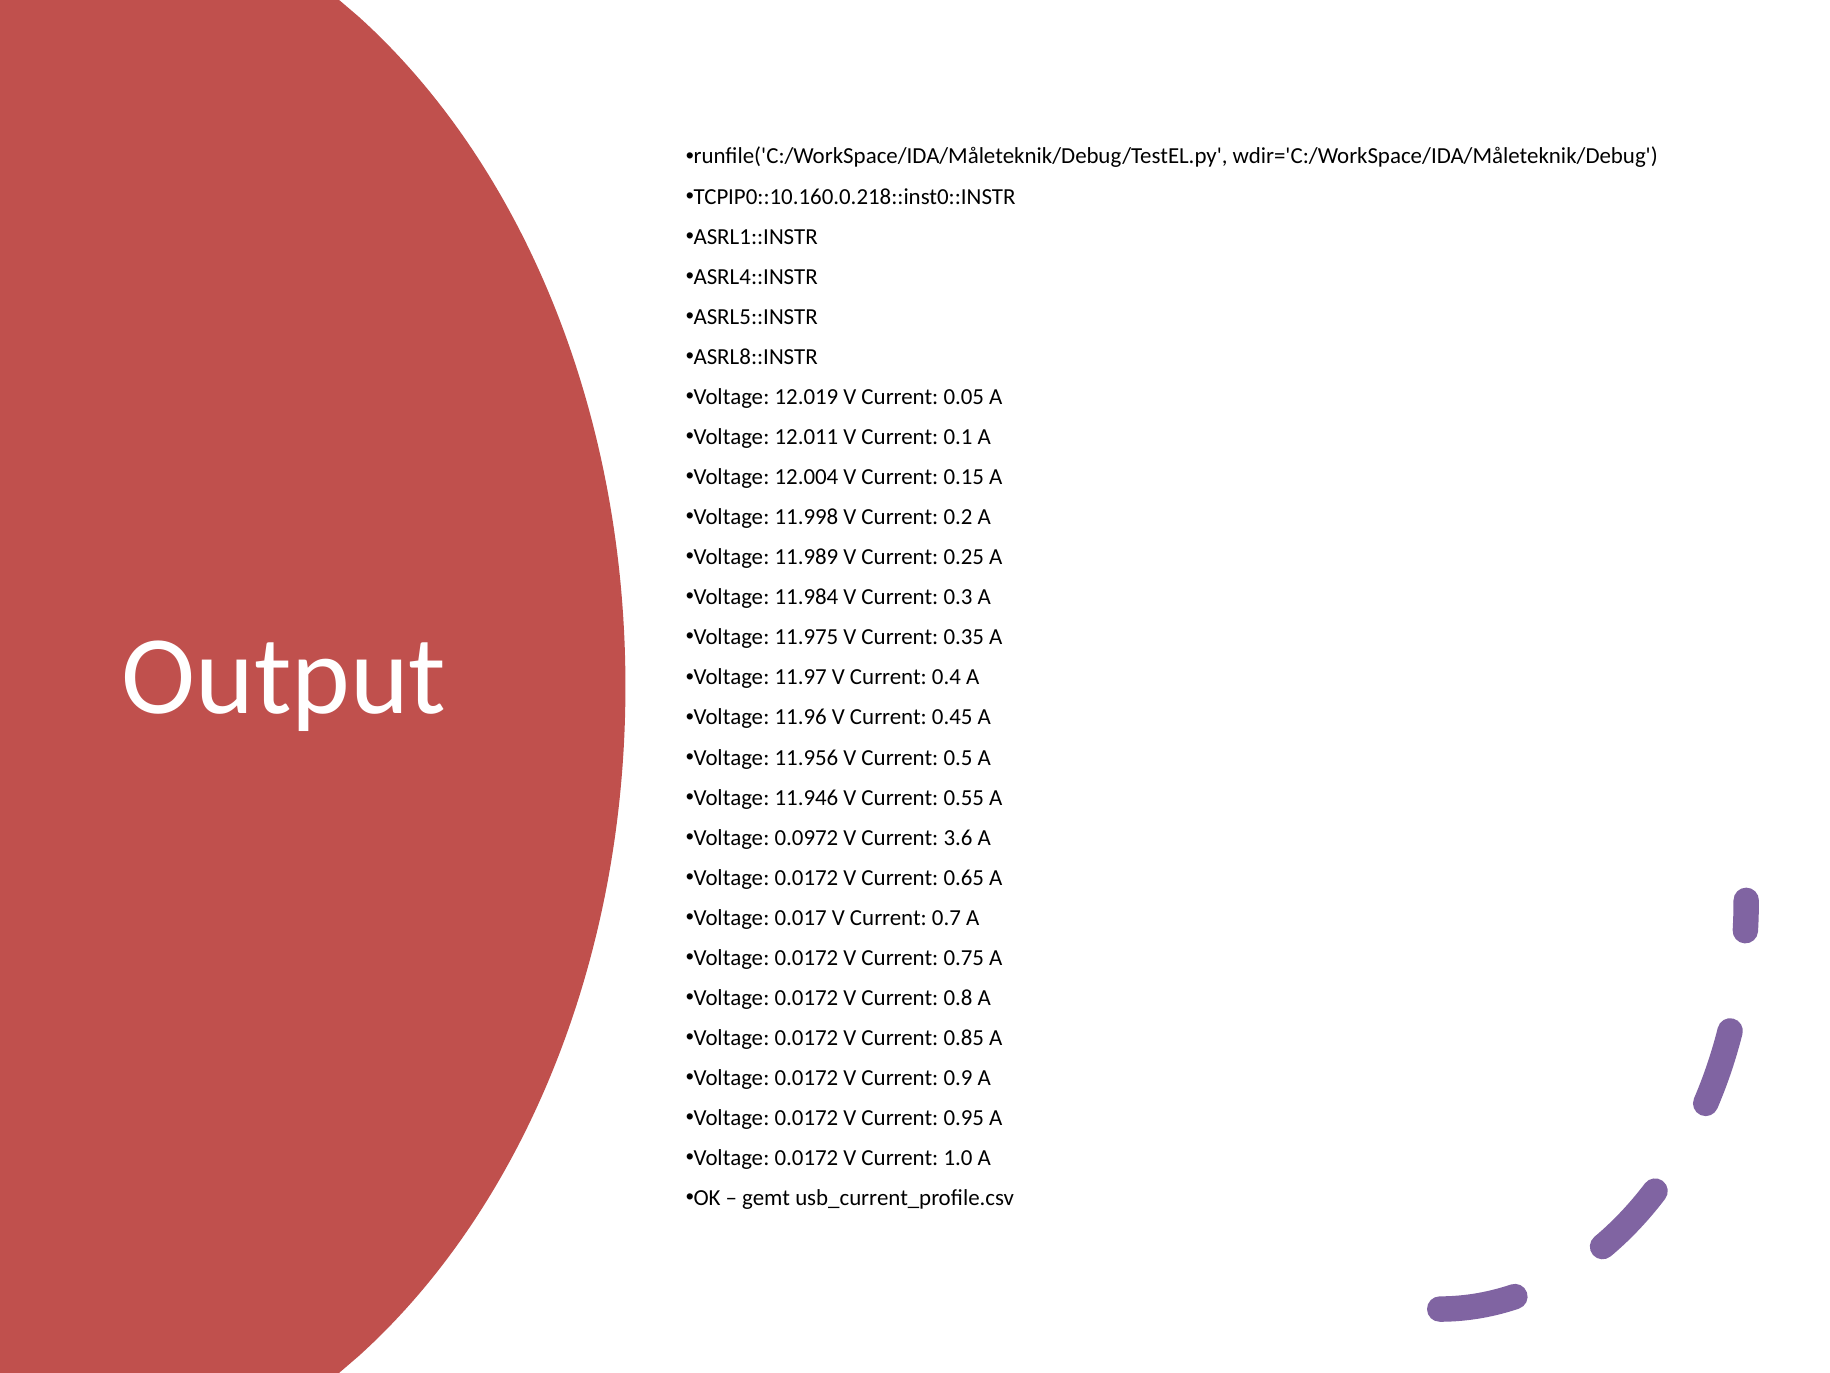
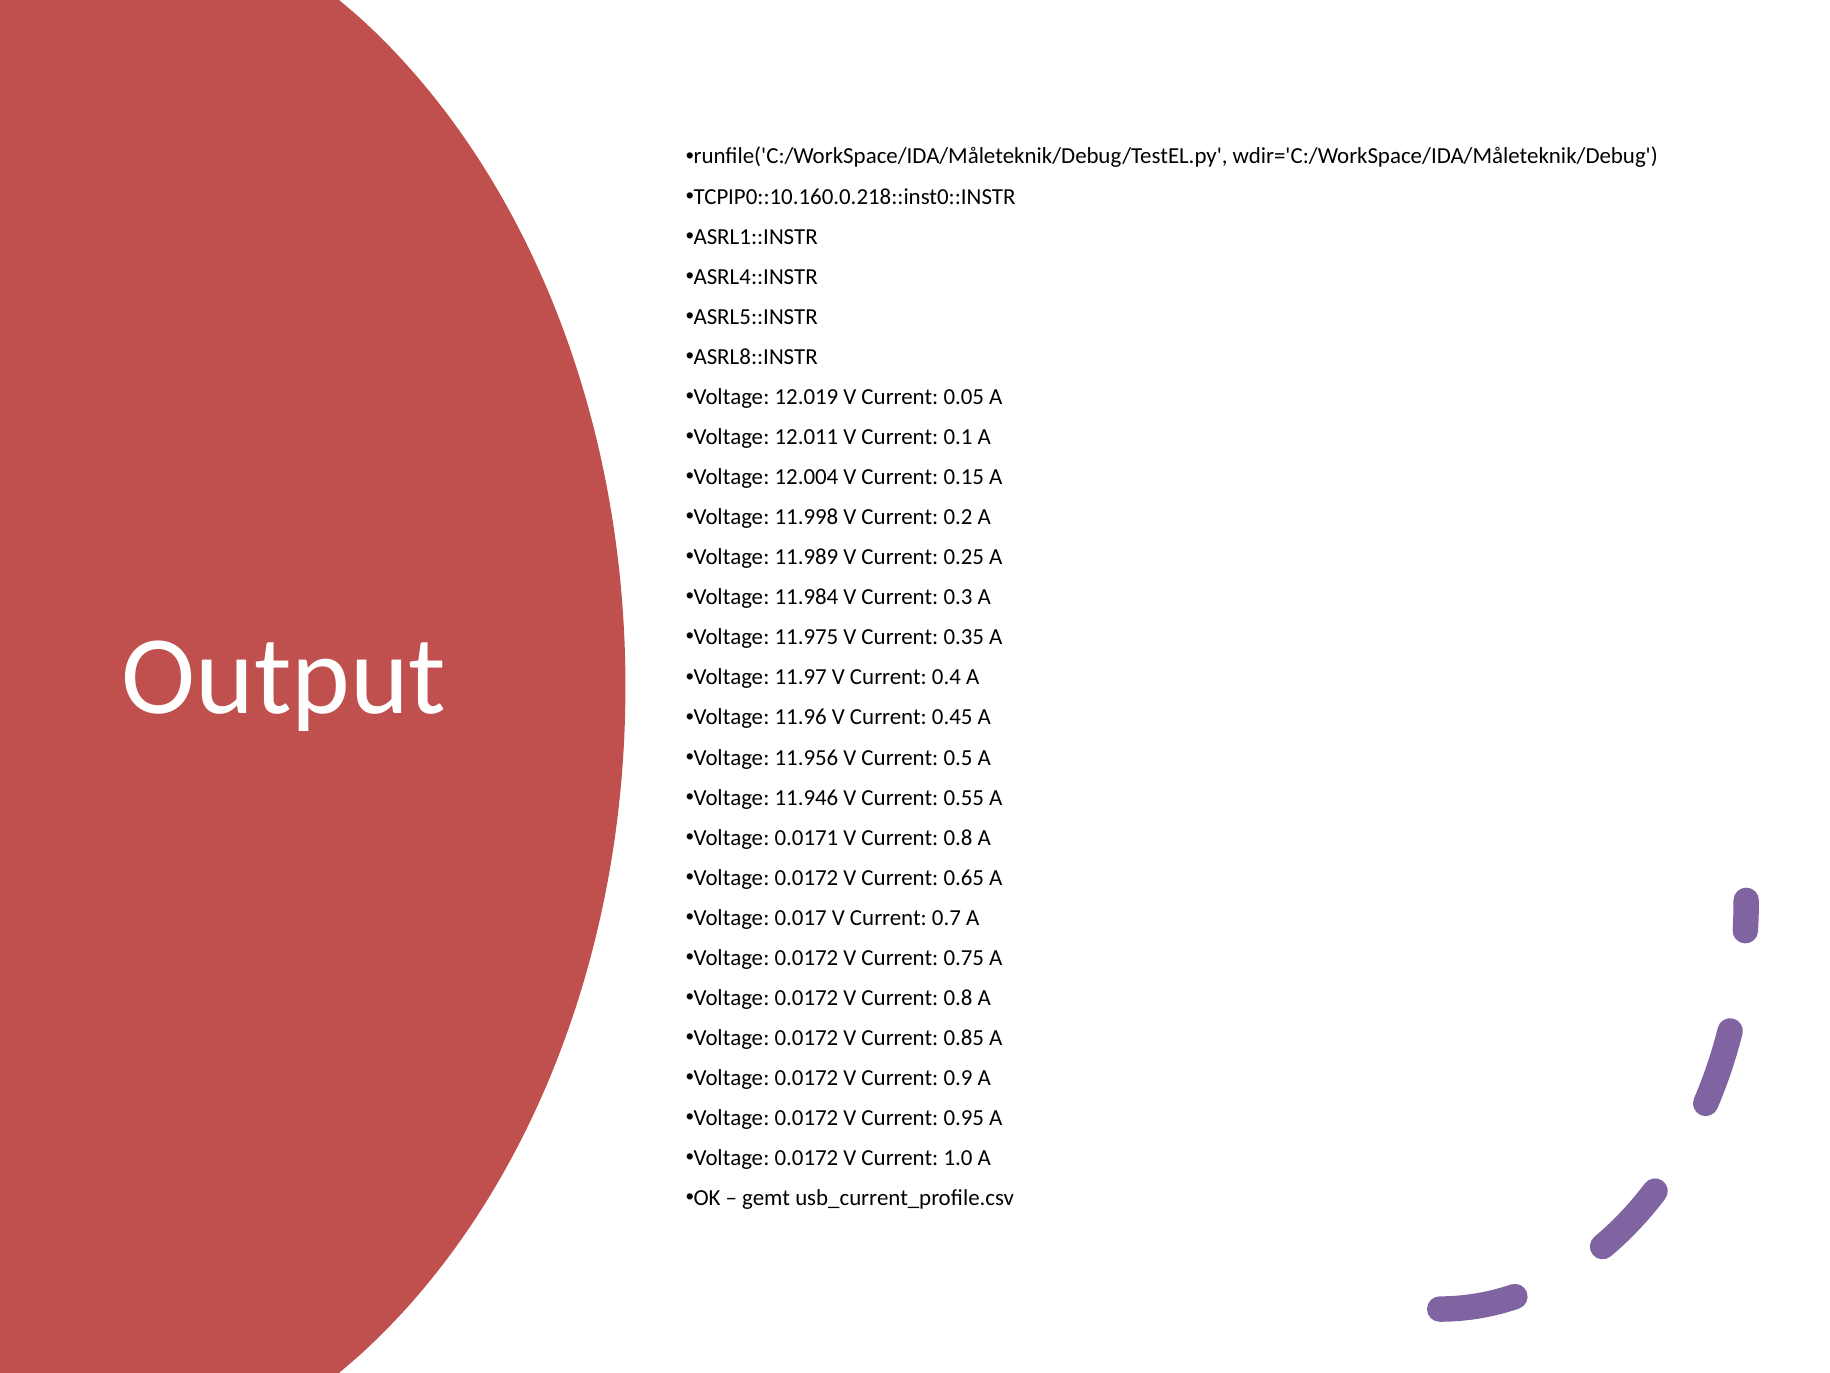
0.0972: 0.0972 -> 0.0171 (806, 837)
3.6: 3.6 -> 0.8 (958, 837)
